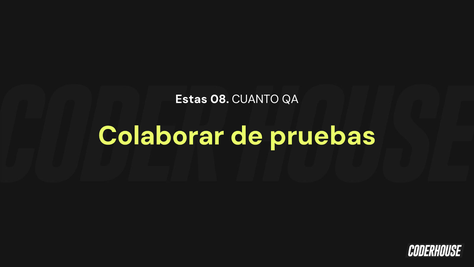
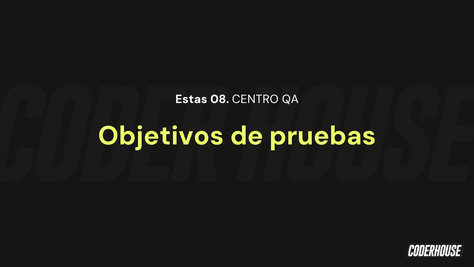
CUANTO: CUANTO -> CENTRO (255, 99)
Colaborar: Colaborar -> Objetivos (161, 136)
